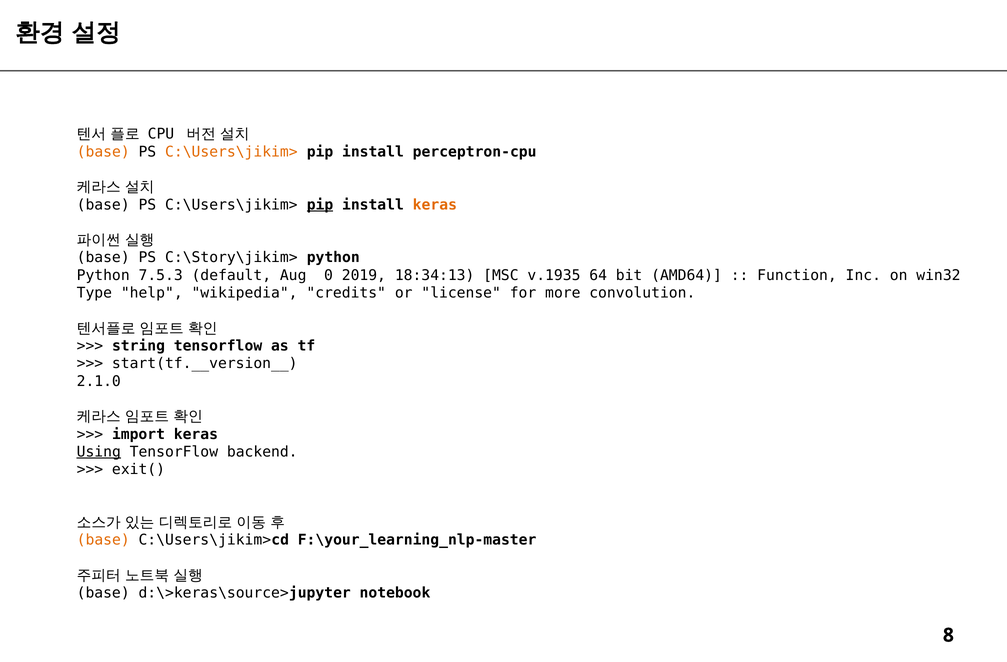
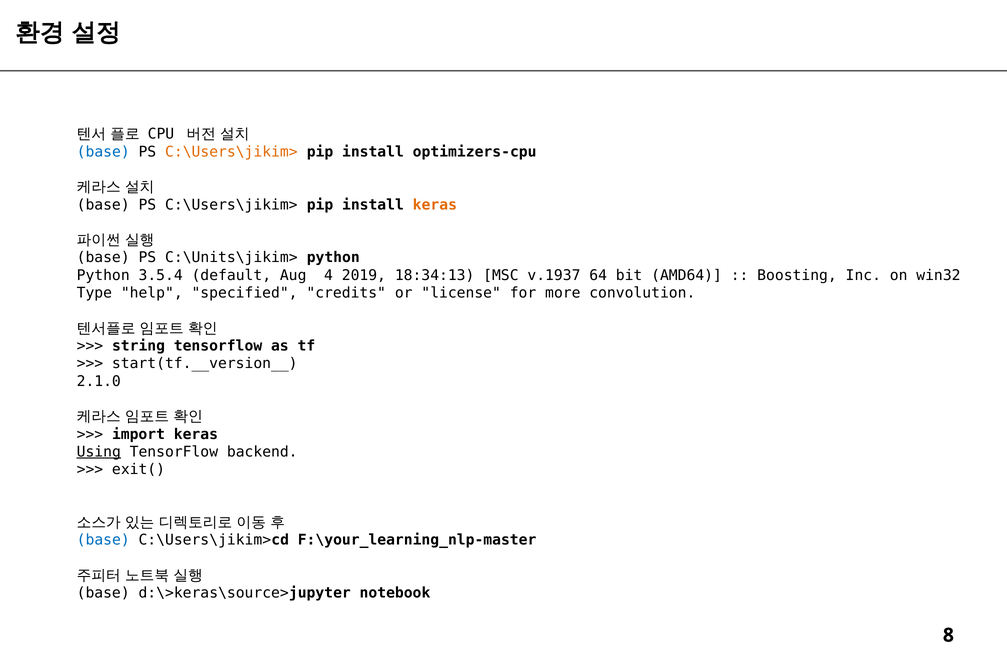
base colour: orange -> blue (103, 152)
perceptron-cpu: perceptron-cpu -> optimizers-cpu (475, 152)
pip underline: present -> none (320, 204)
C:\Story\jikim>: C:\Story\jikim> -> C:\Units\jikim> (231, 257)
7.5.3: 7.5.3 -> 3.5.4 (161, 275)
0: 0 -> 4 (329, 275)
v.1935: v.1935 -> v.1937 (554, 275)
Function: Function -> Boosting (797, 275)
wikipedia: wikipedia -> specified (245, 293)
base colour: orange -> blue (103, 540)
